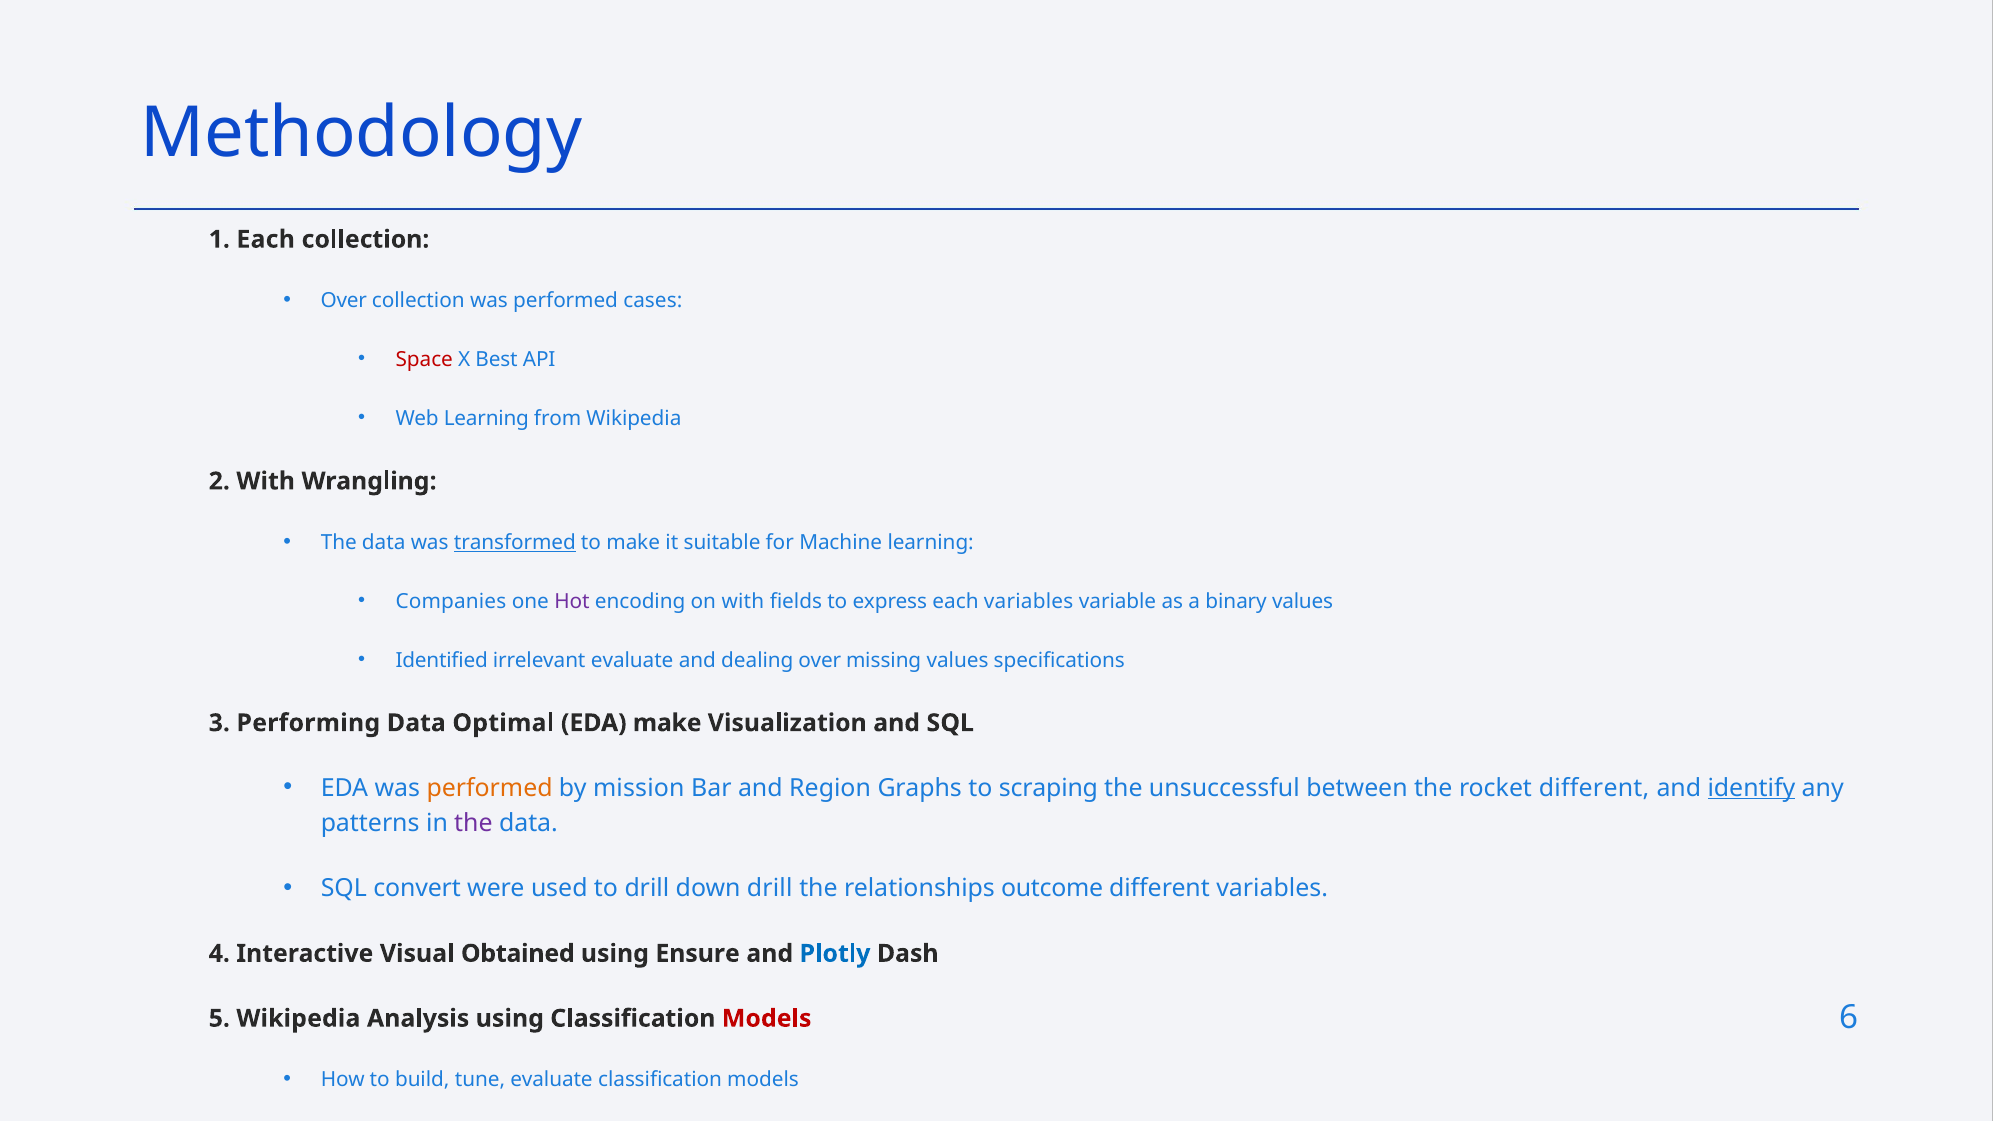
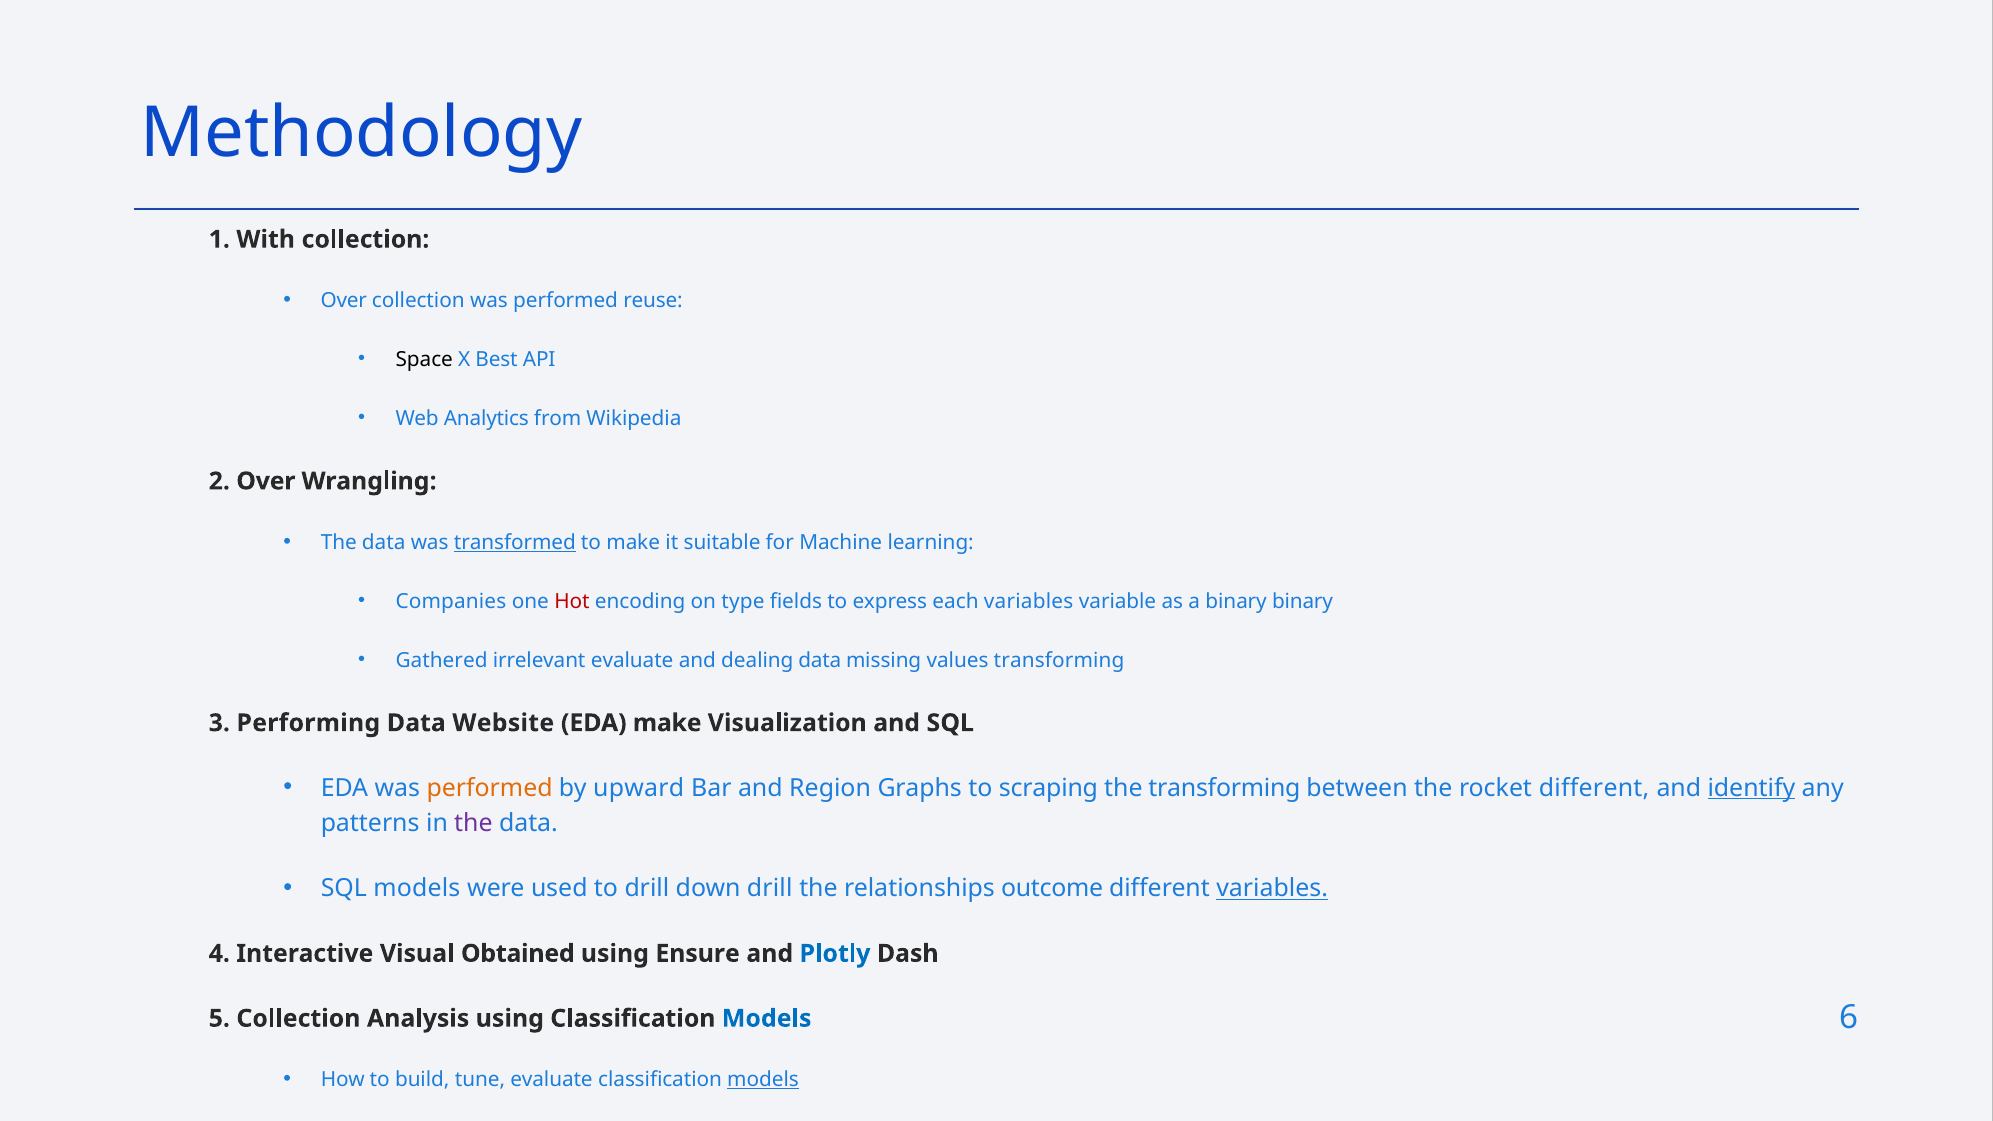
1 Each: Each -> With (266, 239)
cases: cases -> reuse (653, 301)
Space colour: red -> black (424, 360)
Web Learning: Learning -> Analytics (486, 418)
2 With: With -> Over (266, 481)
Hot colour: purple -> red (572, 601)
on with: with -> type (743, 601)
binary values: values -> binary (1303, 601)
Identified: Identified -> Gathered (442, 660)
dealing over: over -> data (820, 660)
values specifications: specifications -> transforming (1059, 660)
Optimal: Optimal -> Website (503, 723)
mission: mission -> upward (639, 788)
the unsuccessful: unsuccessful -> transforming (1225, 788)
SQL convert: convert -> models (417, 889)
variables underline: none -> present (1272, 889)
5 Wikipedia: Wikipedia -> Collection (298, 1019)
Models colour: red -> blue (767, 1019)
models underline: none -> present (763, 1080)
